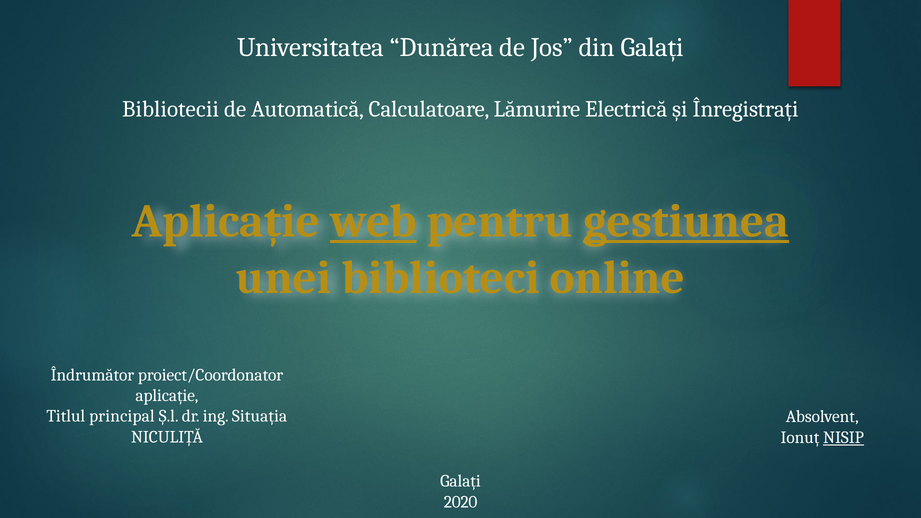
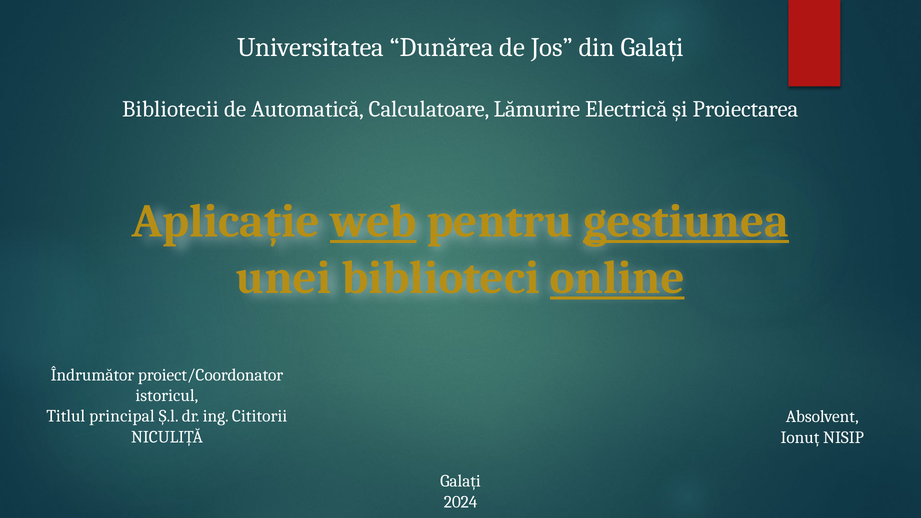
Înregistrați: Înregistrați -> Proiectarea (746, 109)
online underline: none -> present (617, 278)
aplicație: aplicație -> istoricul (167, 396)
Situația: Situația -> Cititorii (260, 416)
NISIP underline: present -> none (844, 437)
2020: 2020 -> 2024 (461, 502)
